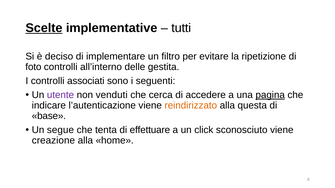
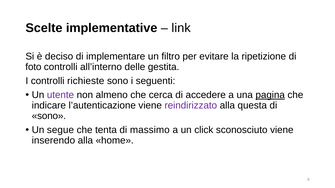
Scelte underline: present -> none (44, 28)
tutti: tutti -> link (181, 28)
associati: associati -> richieste (86, 81)
venduti: venduti -> almeno (112, 95)
reindirizzato colour: orange -> purple (191, 106)
base: base -> sono (49, 116)
effettuare: effettuare -> massimo (150, 130)
creazione: creazione -> inserendo (53, 141)
